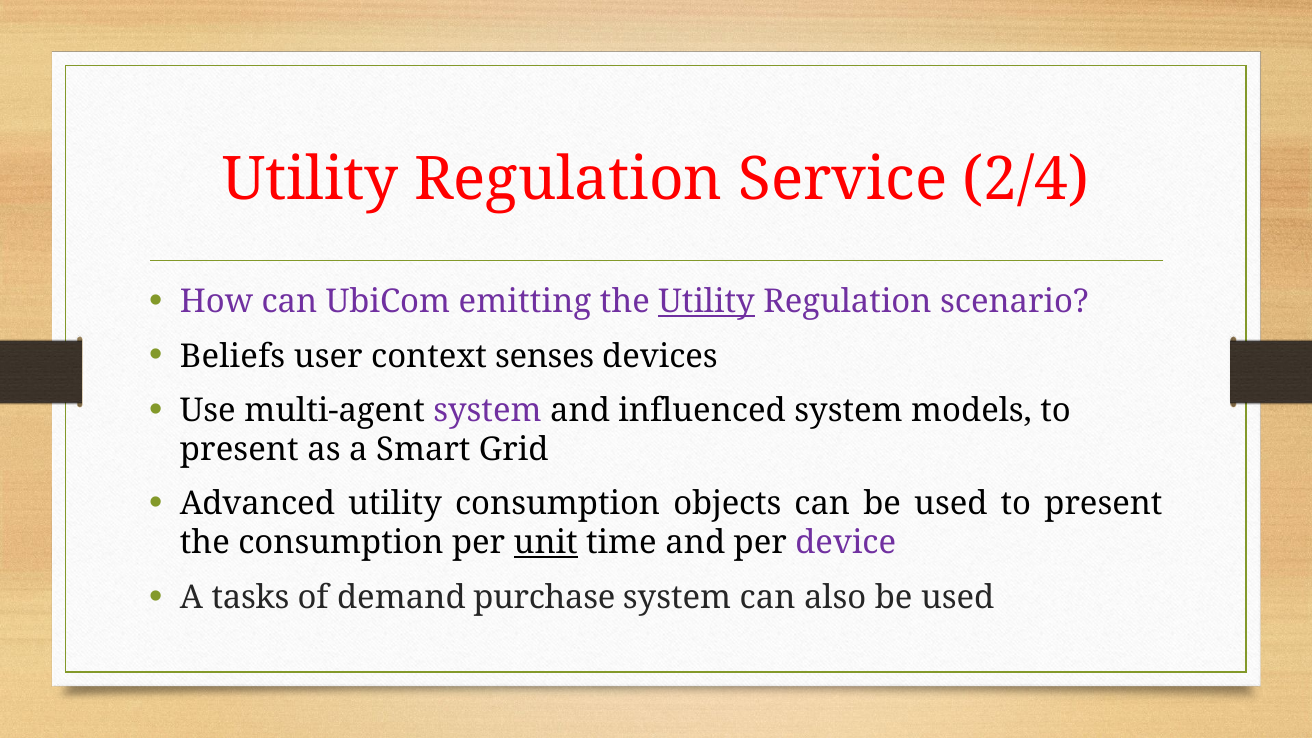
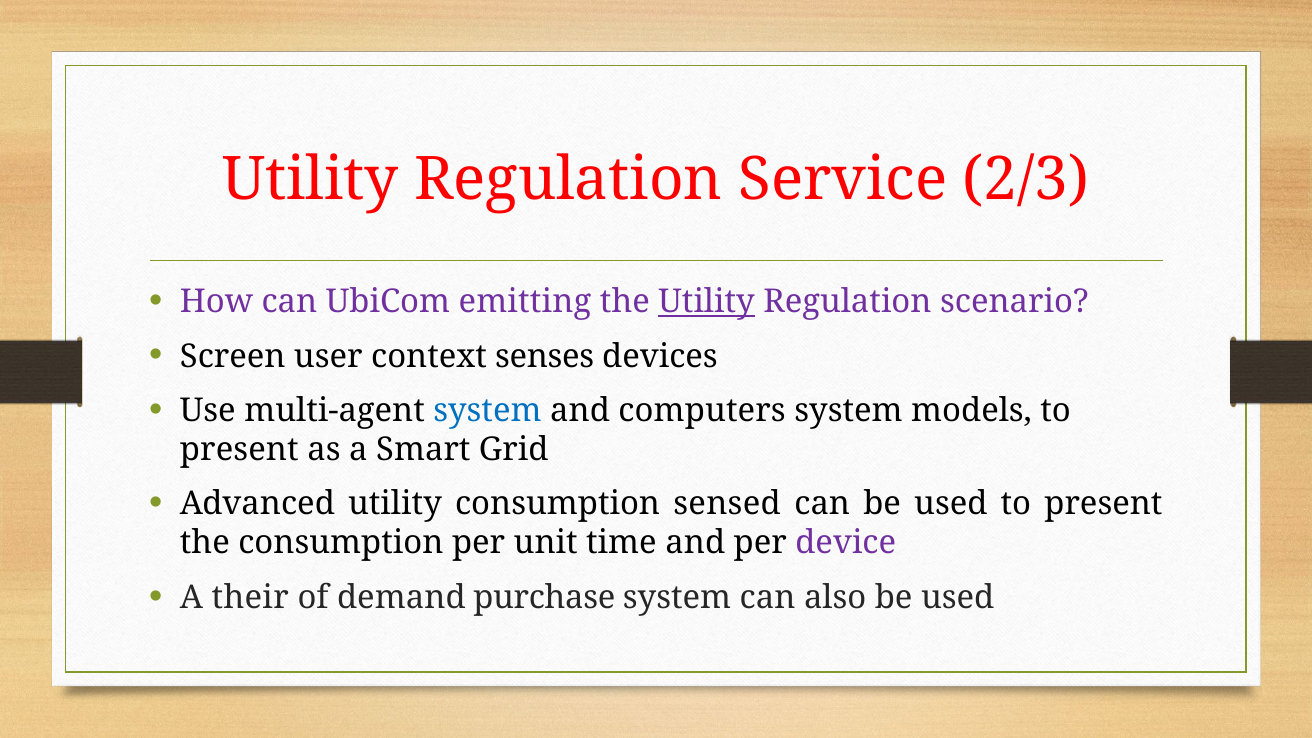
2/4: 2/4 -> 2/3 (1026, 180)
Beliefs: Beliefs -> Screen (233, 356)
system colour: purple -> blue (487, 410)
influenced: influenced -> computers (702, 410)
objects: objects -> sensed (727, 504)
unit underline: present -> none (546, 543)
tasks: tasks -> their (250, 597)
